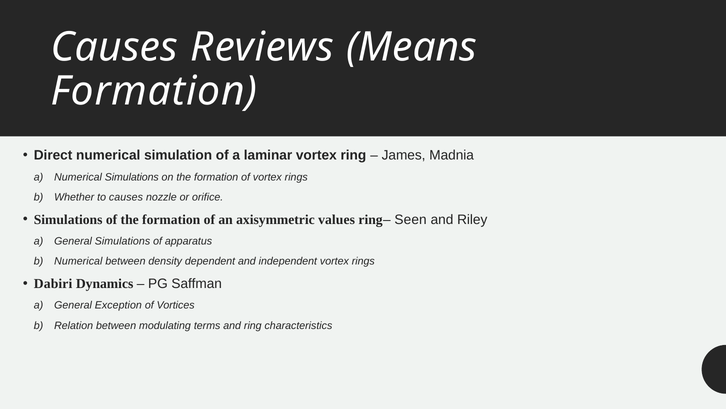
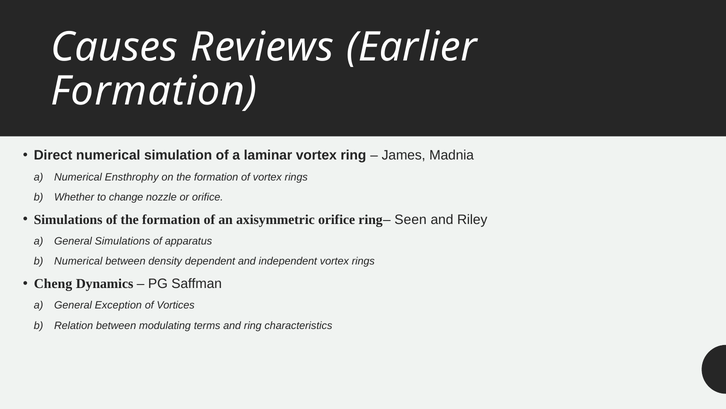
Means: Means -> Earlier (411, 47)
Numerical Simulations: Simulations -> Ensthrophy (132, 177)
to causes: causes -> change (126, 197)
axisymmetric values: values -> orifice (337, 219)
Dabiri: Dabiri -> Cheng (53, 283)
